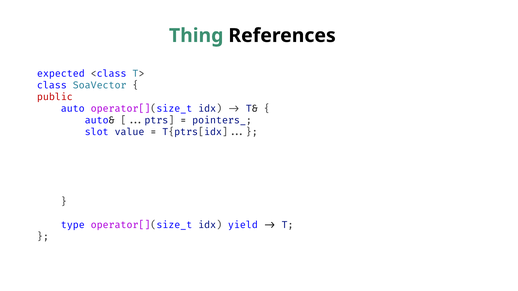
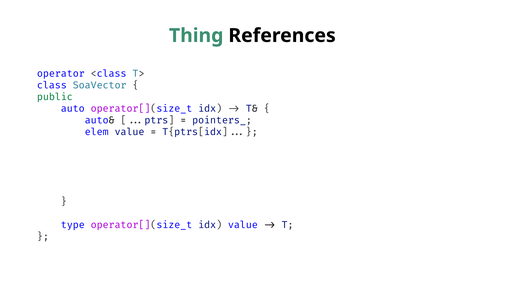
expected: expected -> operator (61, 74)
public colour: red -> green (58, 97)
slot: slot -> elem (97, 132)
idx yield: yield -> value (243, 225)
